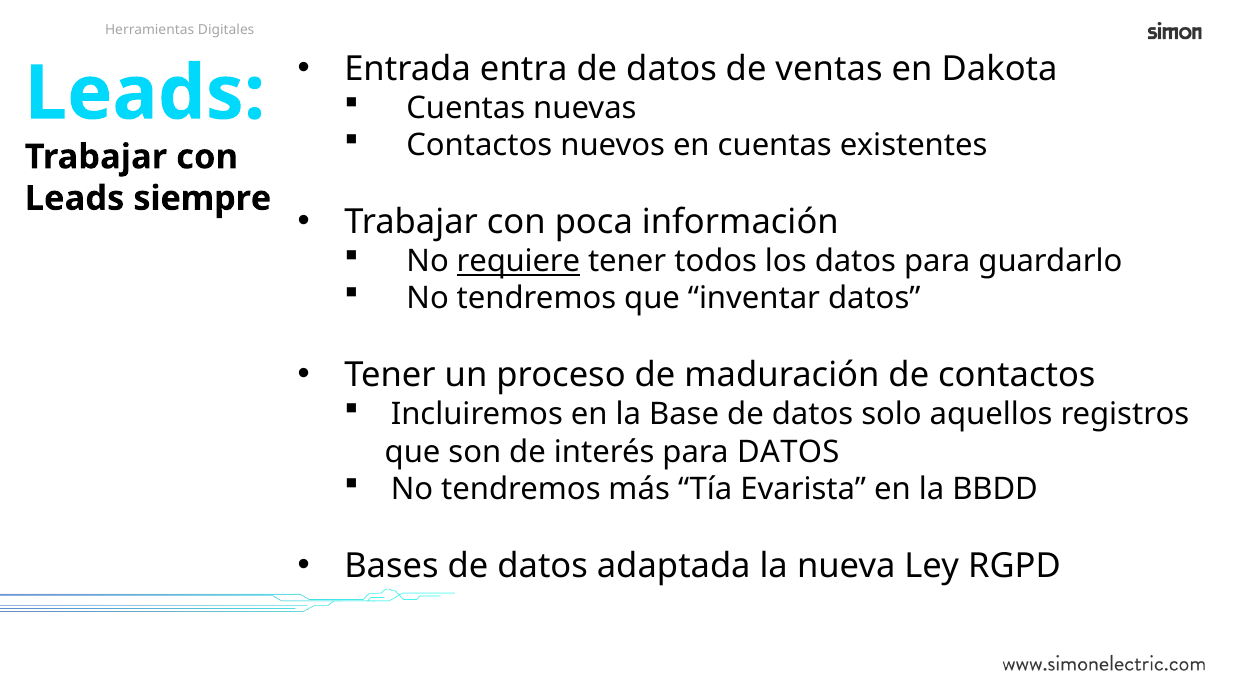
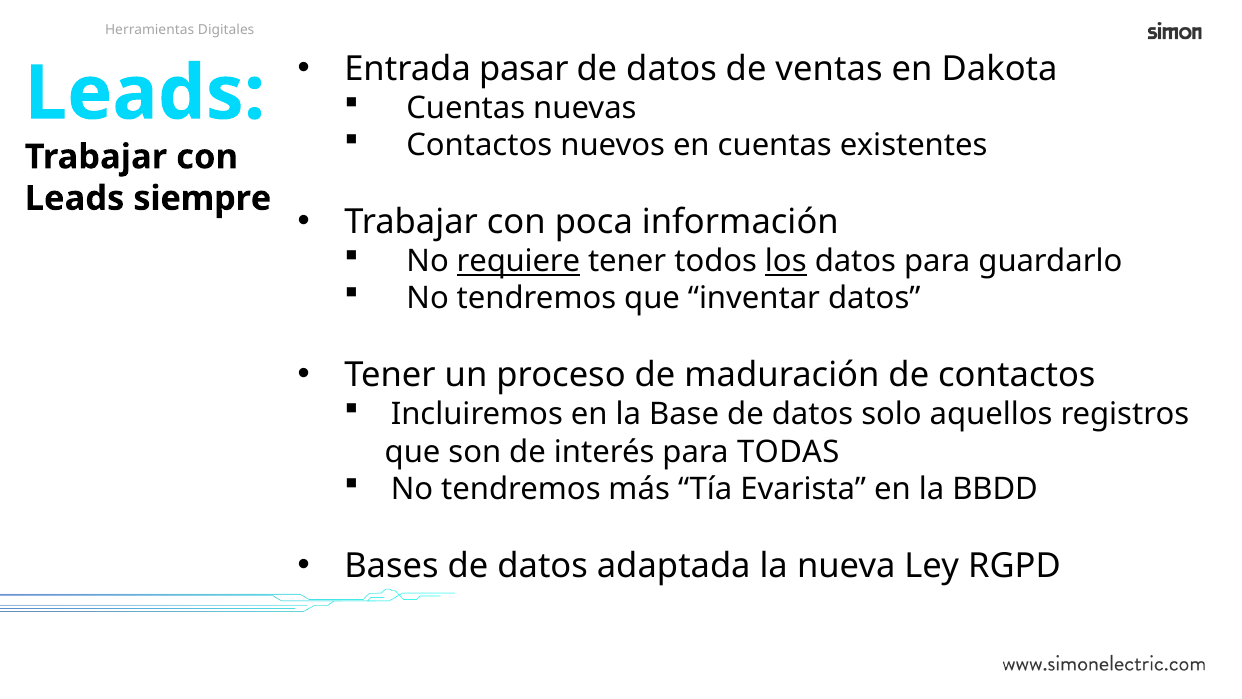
entra: entra -> pasar (524, 69)
los underline: none -> present (786, 261)
para DATOS: DATOS -> TODAS (788, 452)
